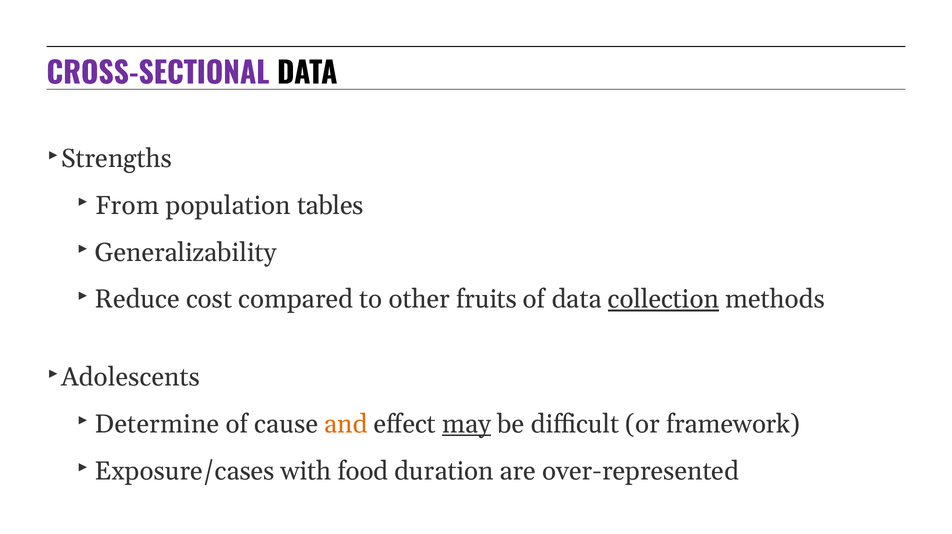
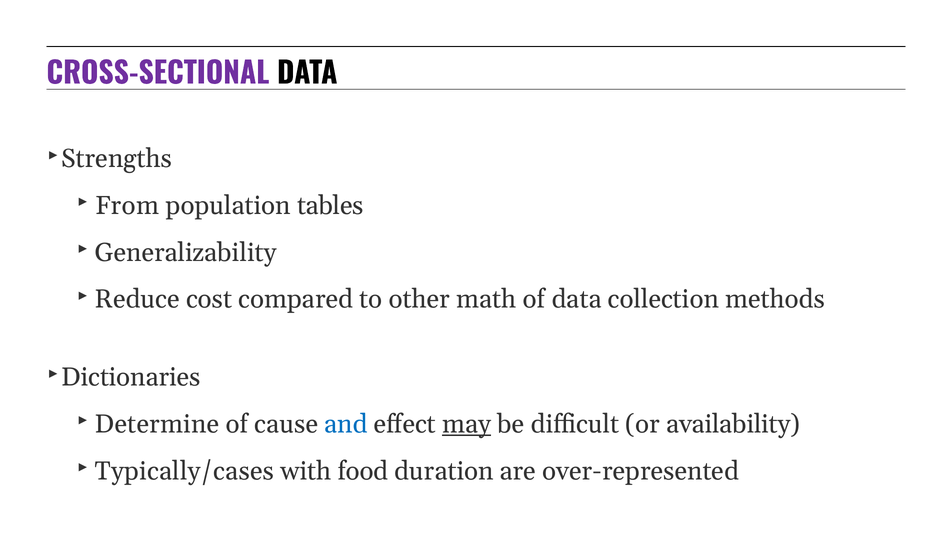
fruits: fruits -> math (486, 300)
collection underline: present -> none (663, 300)
Adolescents: Adolescents -> Dictionaries (131, 378)
and colour: orange -> blue (346, 425)
framework: framework -> availability (733, 425)
Exposure/cases: Exposure/cases -> Typically/cases (184, 472)
